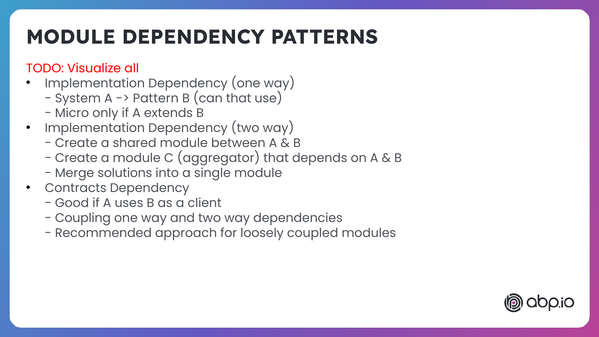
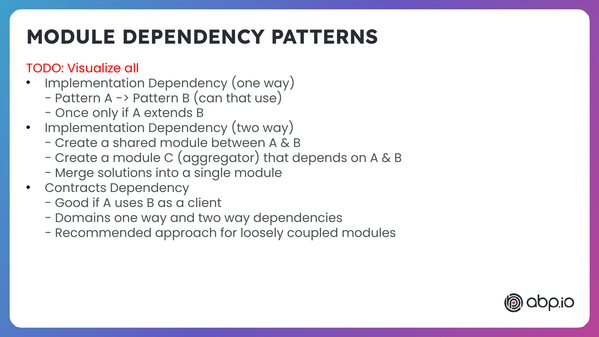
System: System -> Pattern (78, 98)
Micro: Micro -> Once (72, 113)
Coupling: Coupling -> Domains (83, 218)
